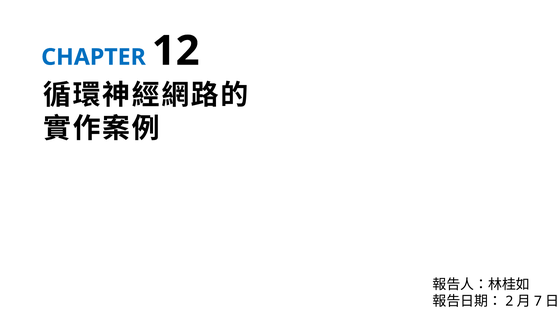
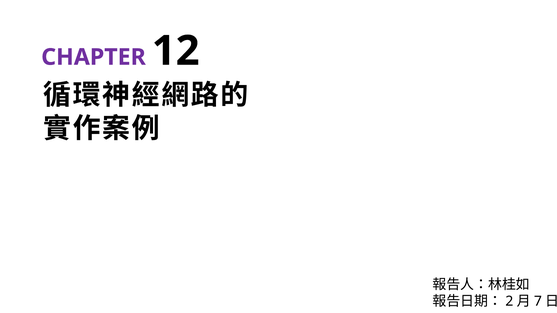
CHAPTER colour: blue -> purple (94, 57)
